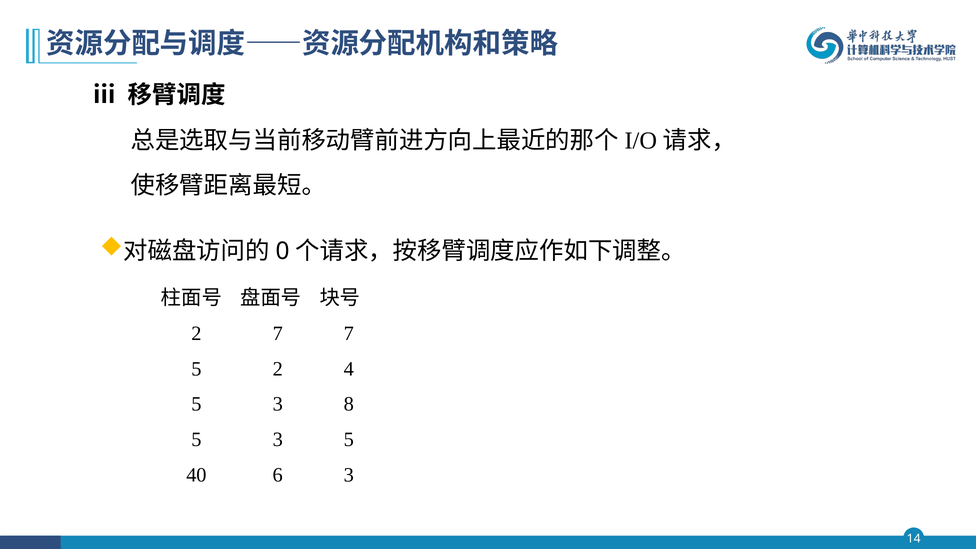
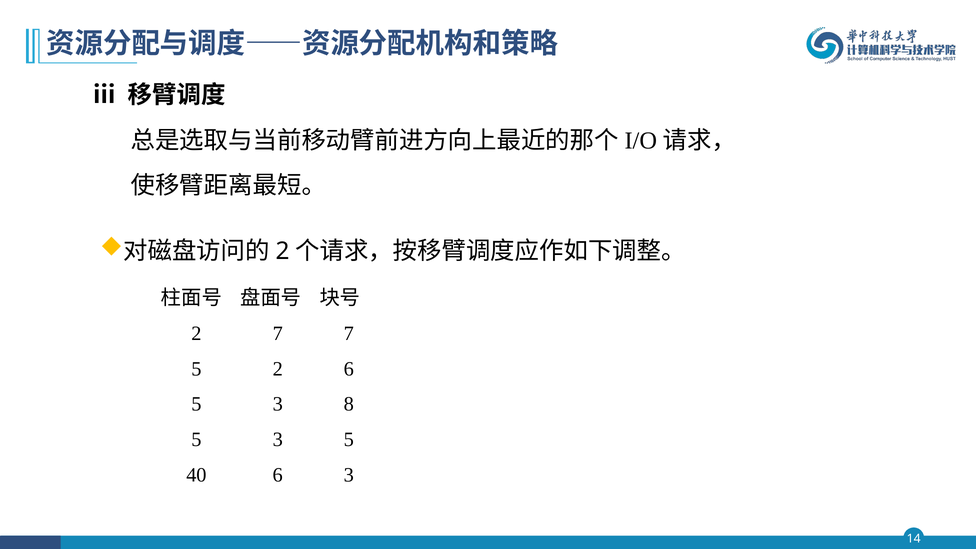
0: 0 -> 2 (282, 251)
2 4: 4 -> 6 (349, 369)
